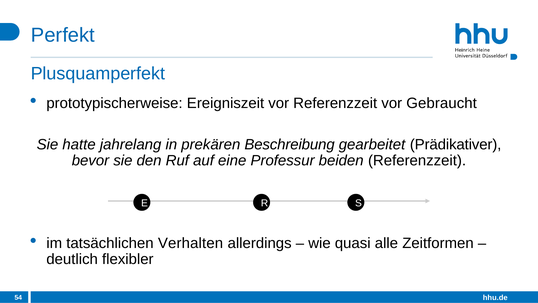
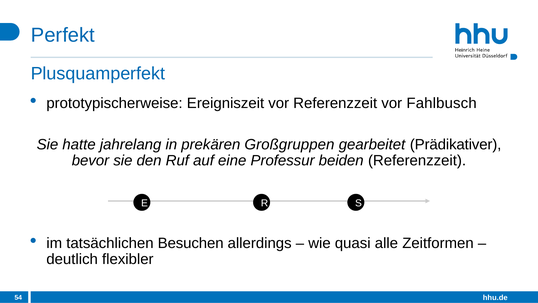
Gebraucht: Gebraucht -> Fahlbusch (442, 103)
Beschreibung: Beschreibung -> Großgruppen (289, 144)
Verhalten: Verhalten -> Besuchen (191, 243)
